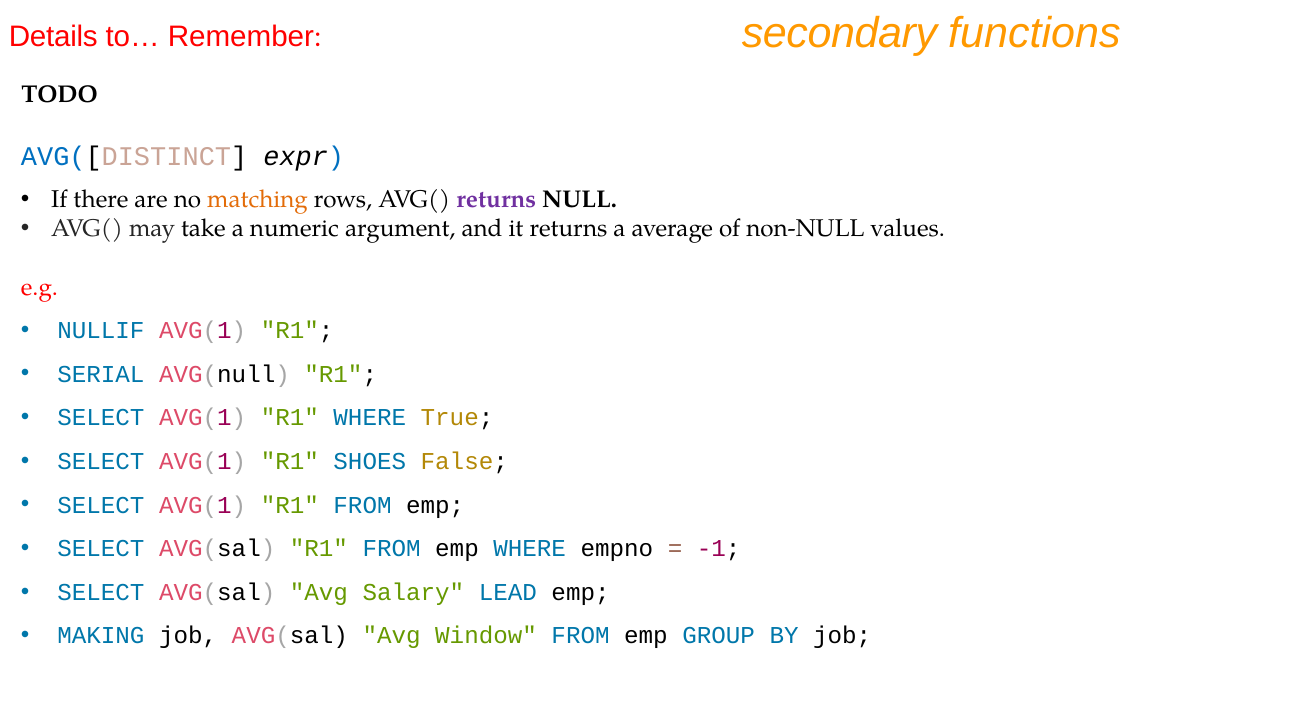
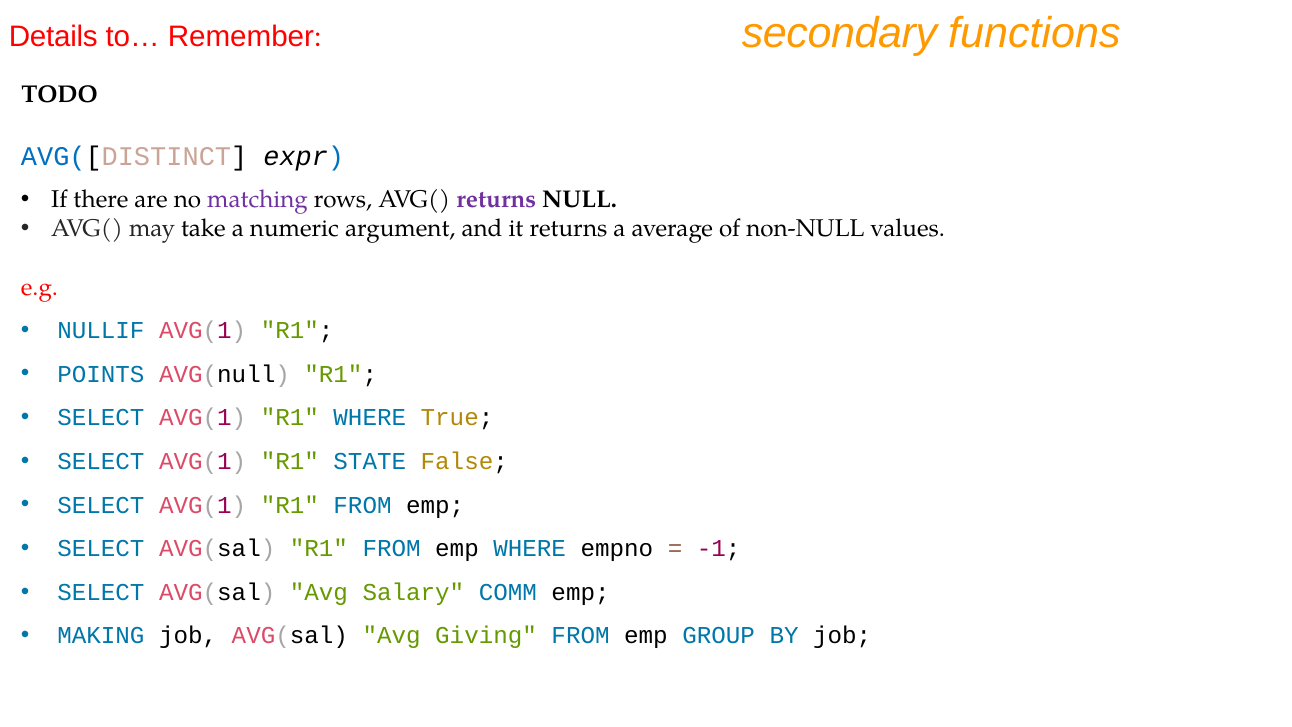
matching colour: orange -> purple (258, 200)
SERIAL: SERIAL -> POINTS (101, 374)
SHOES: SHOES -> STATE (370, 461)
LEAD: LEAD -> COMM (508, 592)
Window: Window -> Giving (486, 636)
